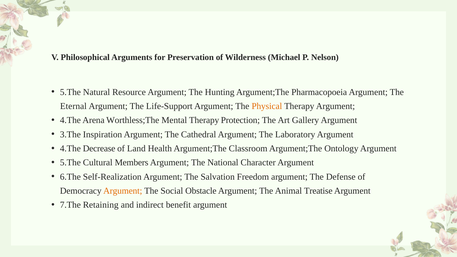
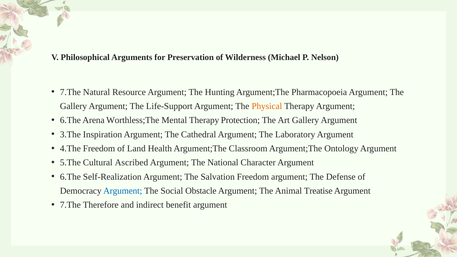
5.The: 5.The -> 7.The (70, 92)
Eternal: Eternal -> Gallery (73, 106)
4.The: 4.The -> 6.The (70, 120)
4.The Decrease: Decrease -> Freedom (99, 149)
Members: Members -> Ascribed (131, 163)
Argument colour: orange -> blue (123, 191)
Retaining: Retaining -> Therefore (101, 205)
